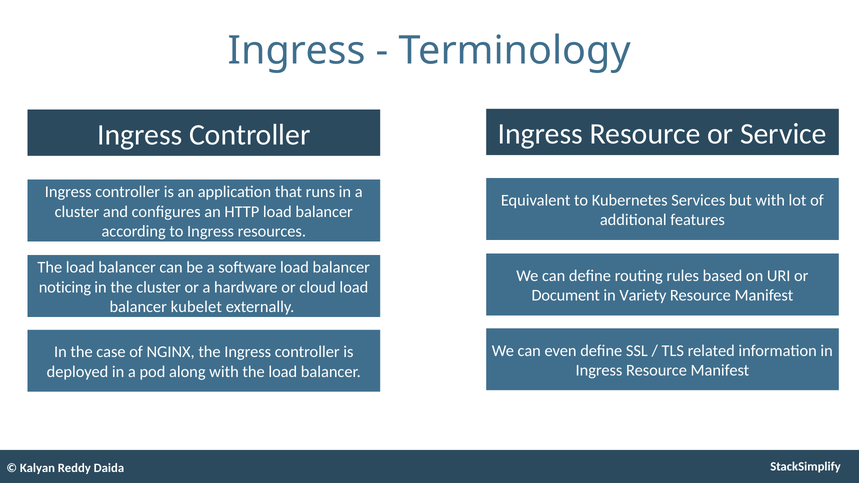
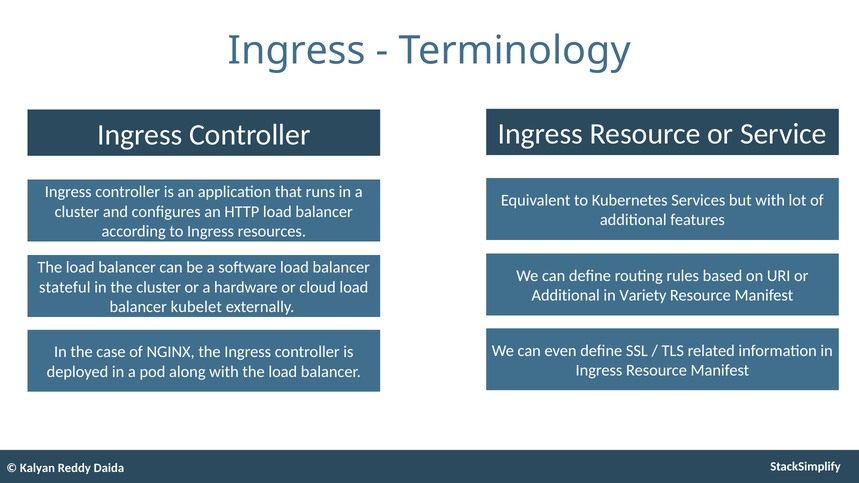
noticing: noticing -> stateful (65, 287)
Document: Document -> Additional (566, 296)
